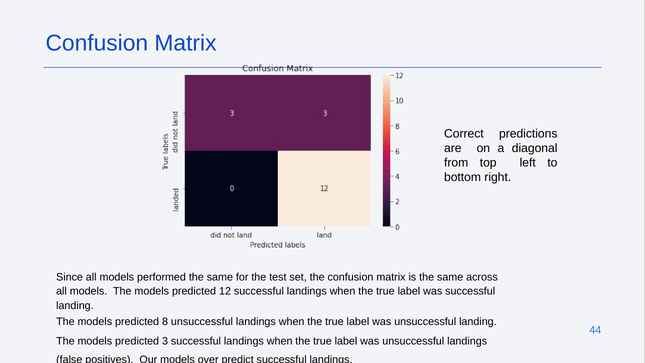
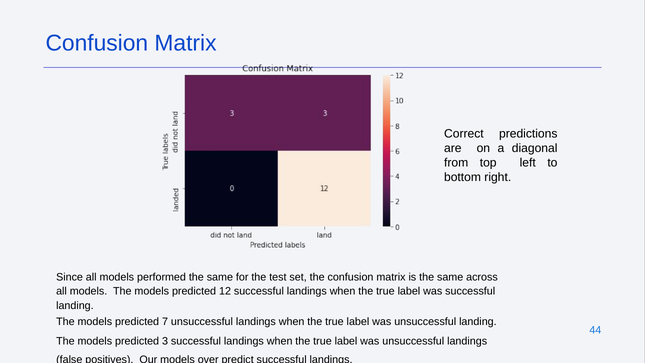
8: 8 -> 7 (165, 321)
